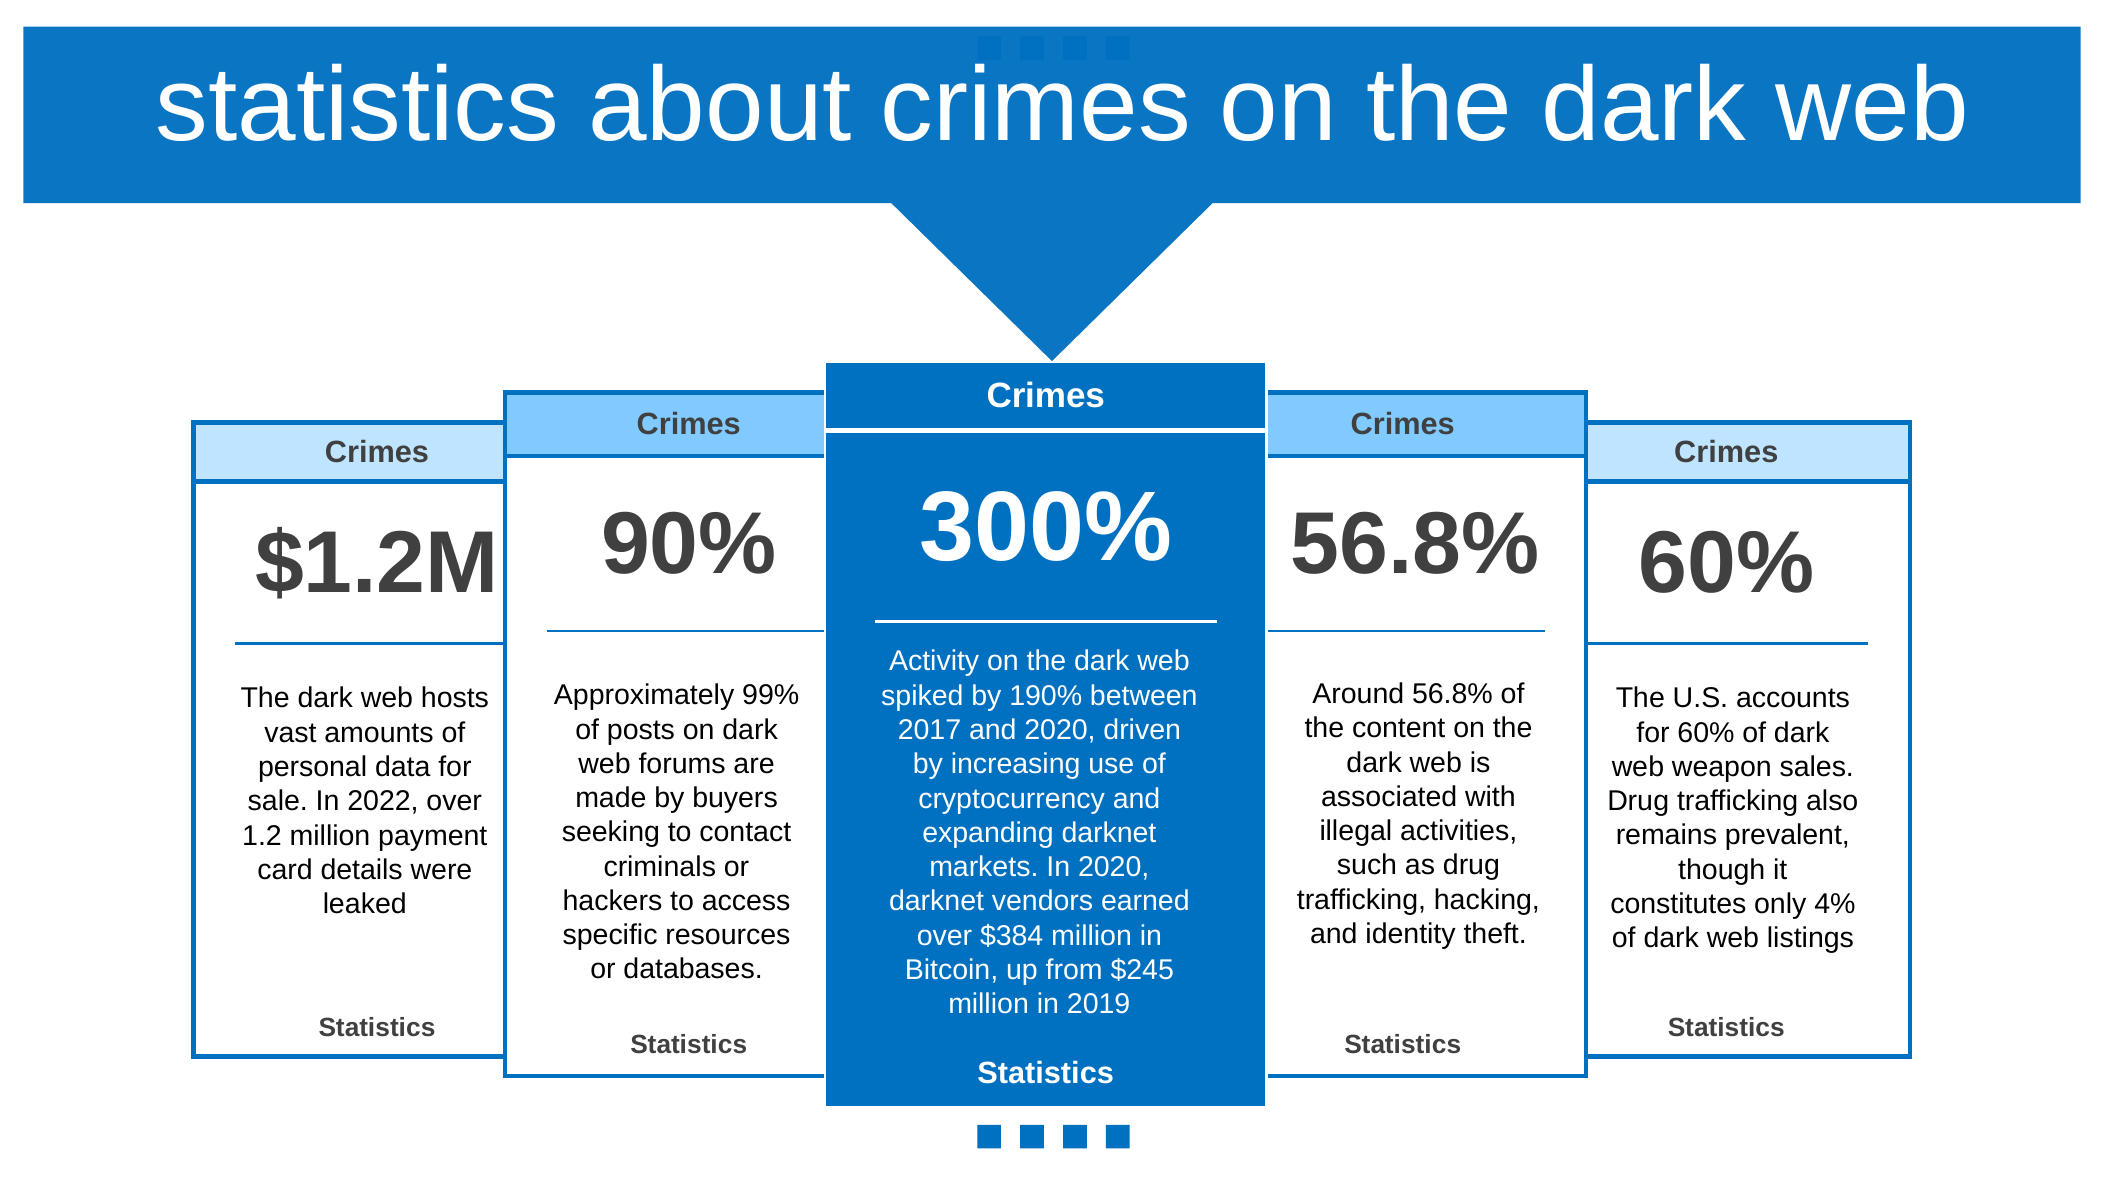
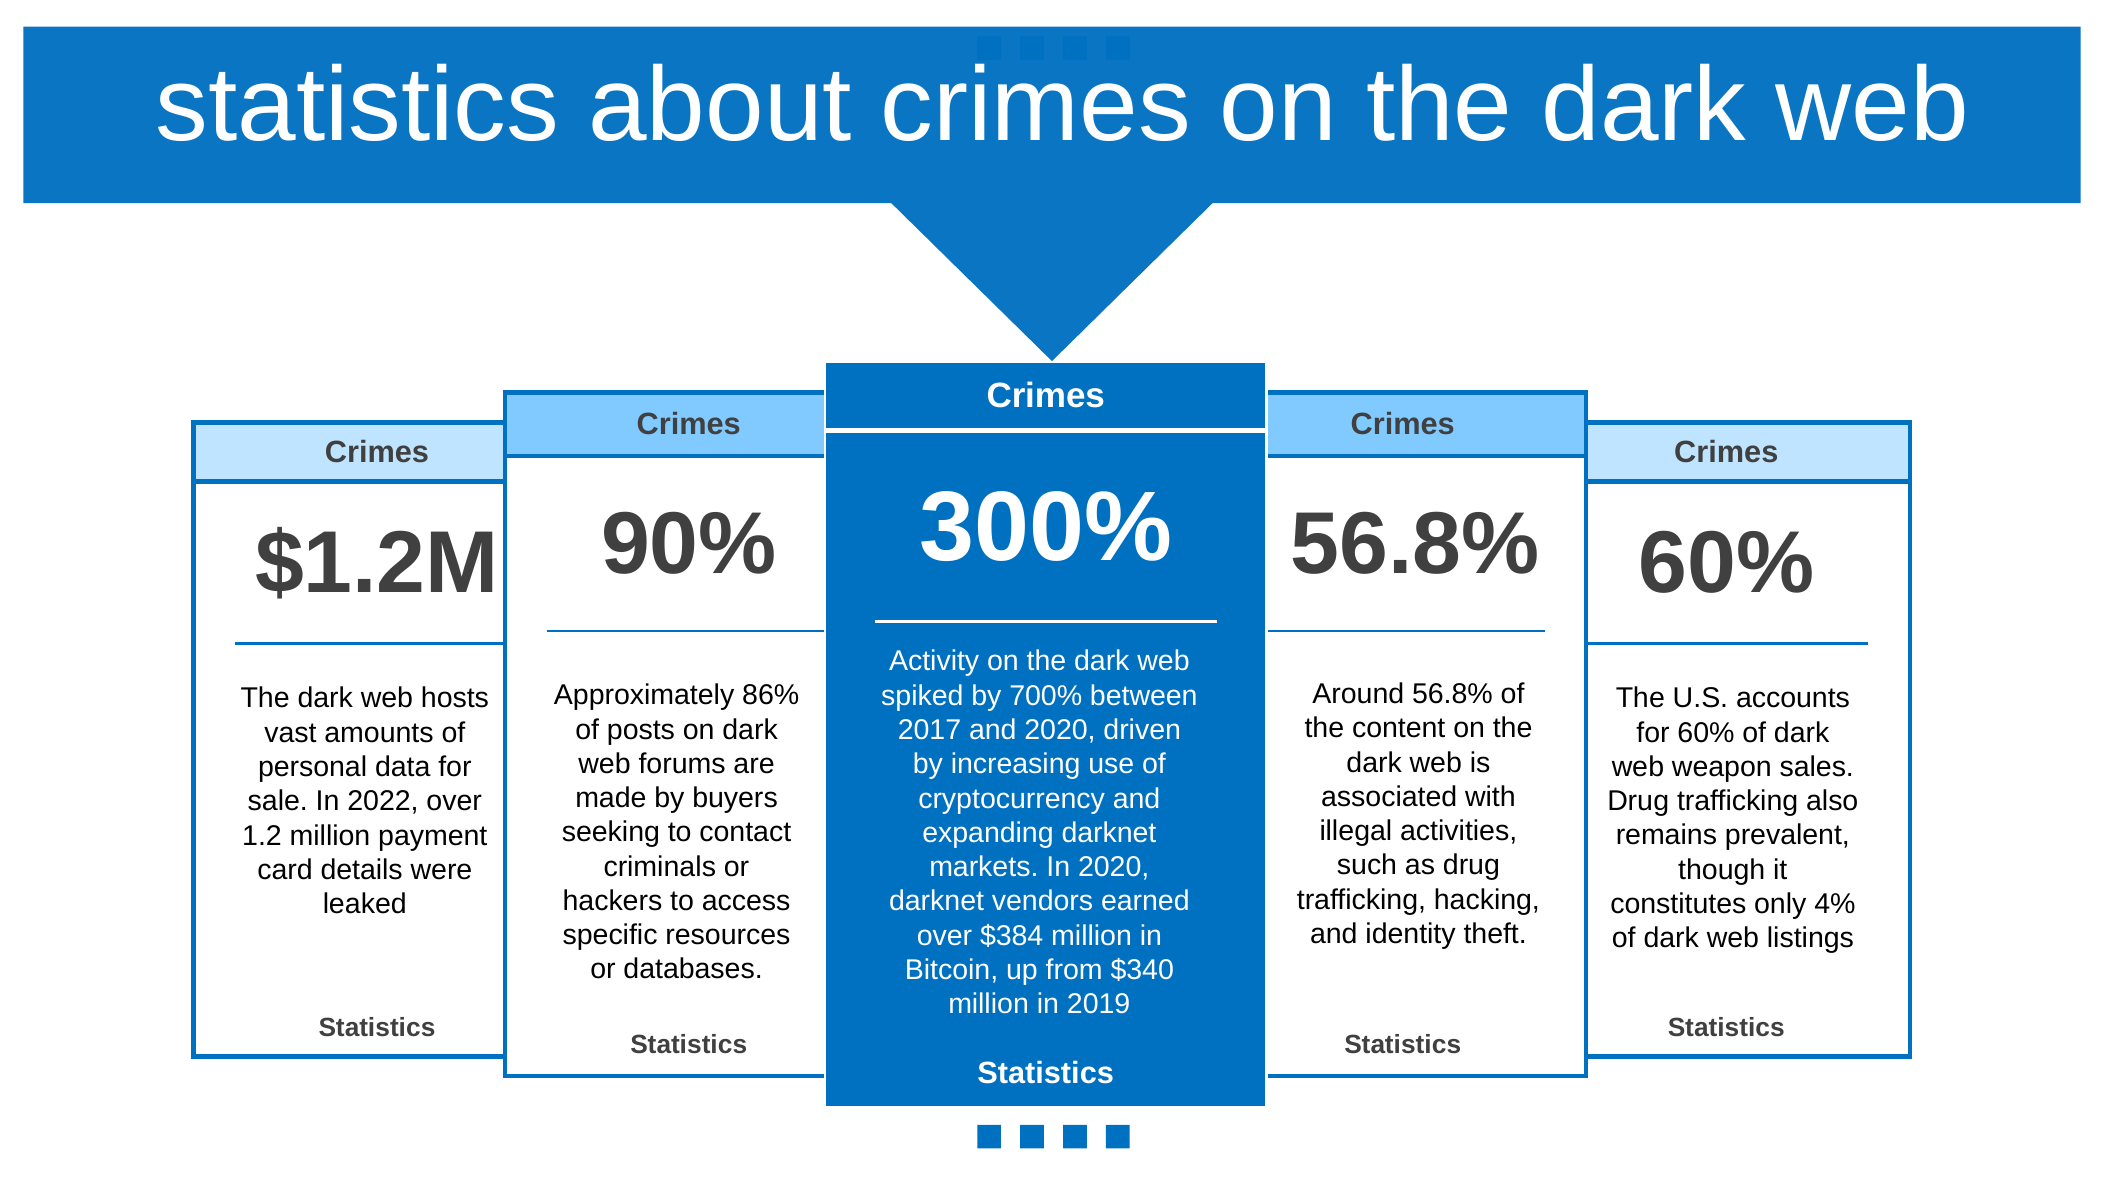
99%: 99% -> 86% (771, 695)
190%: 190% -> 700% (1046, 696)
$245: $245 -> $340 (1142, 970)
